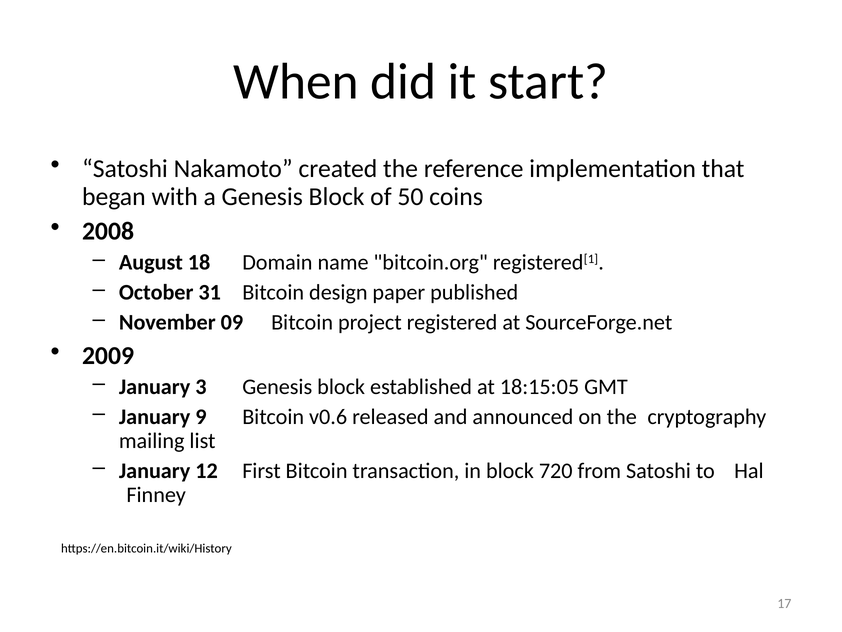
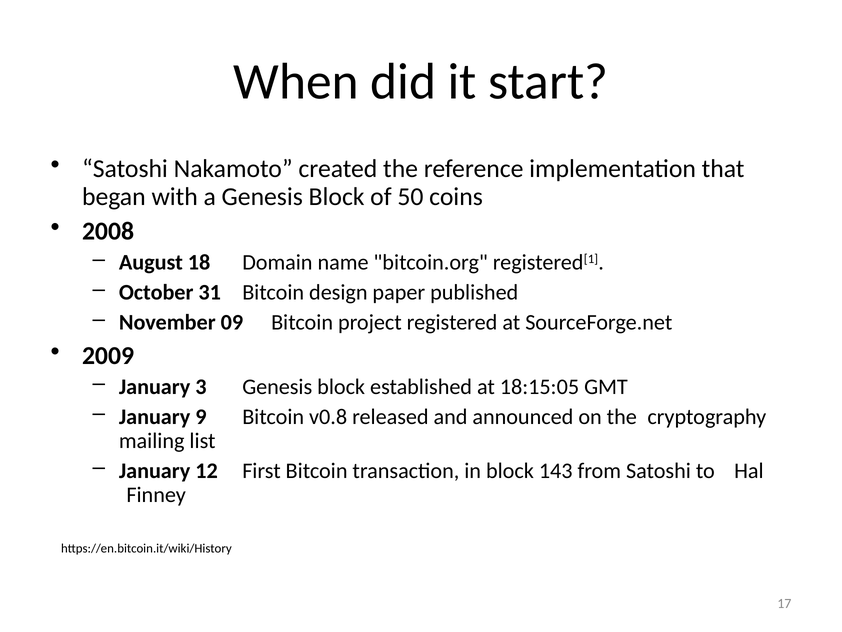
v0.6: v0.6 -> v0.8 (328, 417)
720: 720 -> 143 (556, 470)
